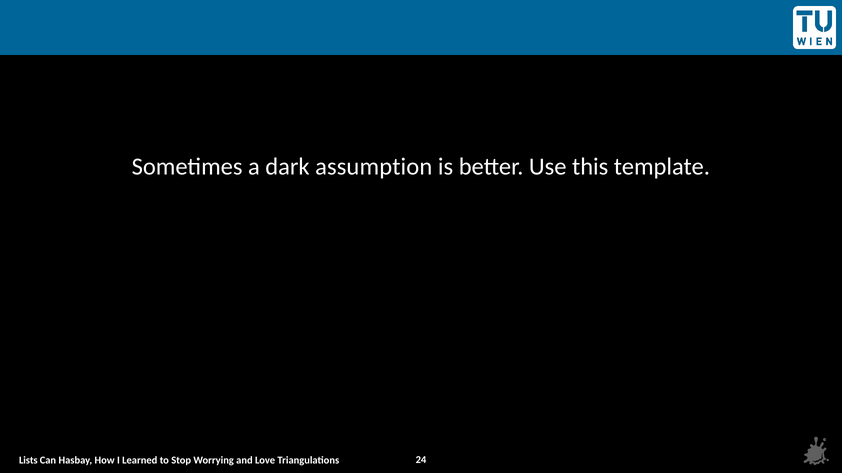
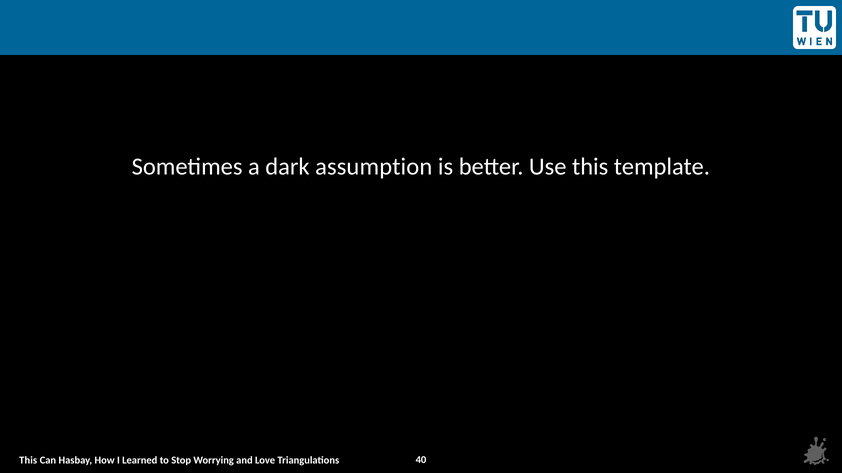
Lists: Lists -> This (28, 461)
24: 24 -> 40 (421, 461)
